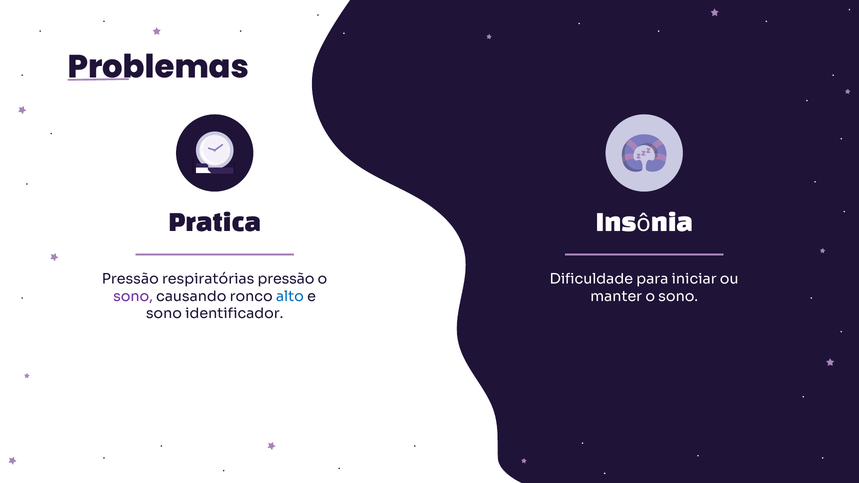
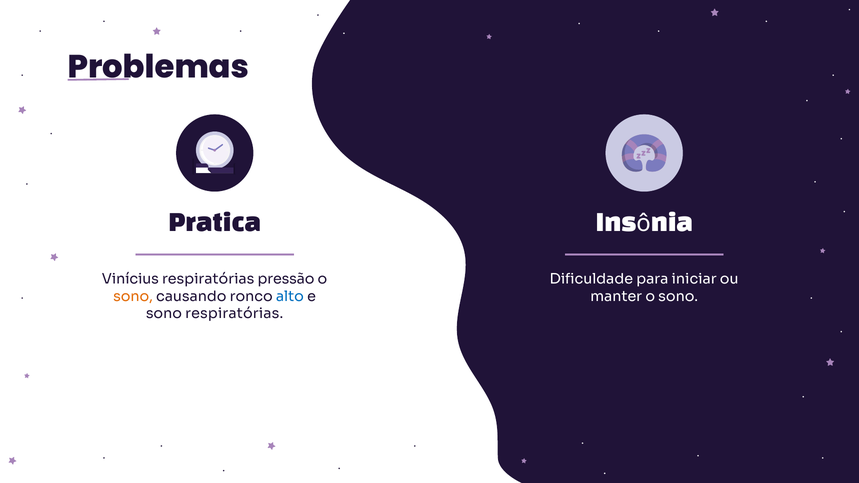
Pressão: Pressão -> Vinícius (130, 279)
sono colour: purple -> orange (133, 297)
sono identificador: identificador -> respiratórias (234, 314)
